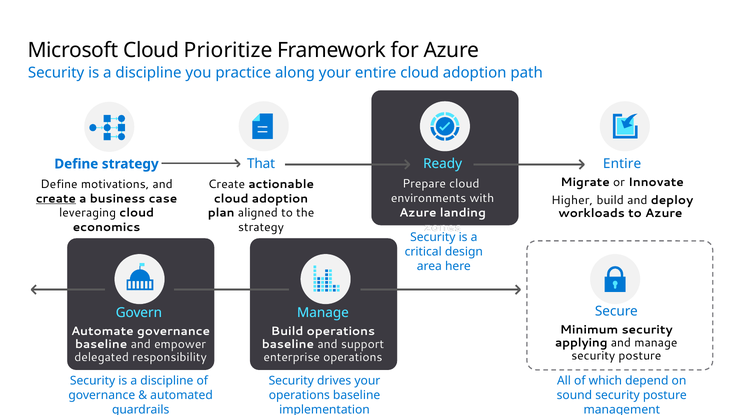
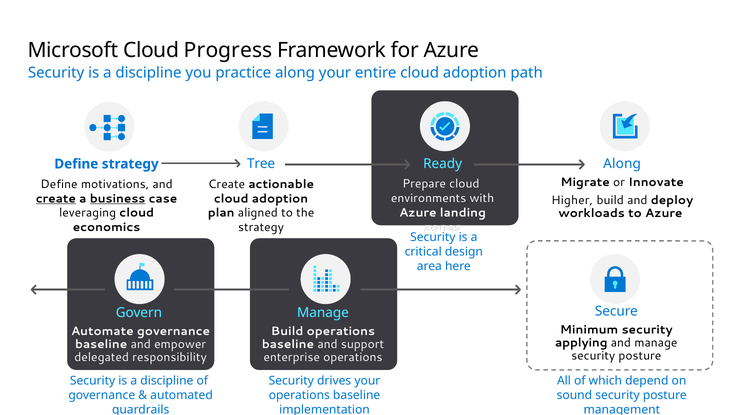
Prioritize: Prioritize -> Progress (228, 51)
That: That -> Tree (261, 164)
Entire: Entire -> Along (622, 164)
business underline: none -> present (118, 199)
